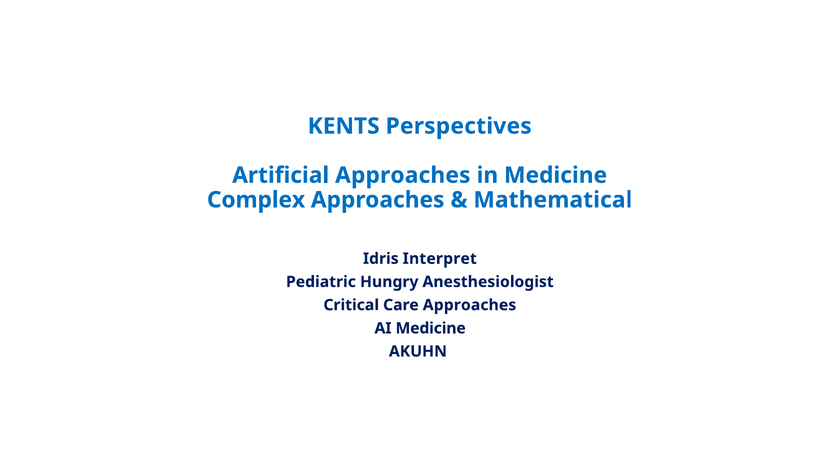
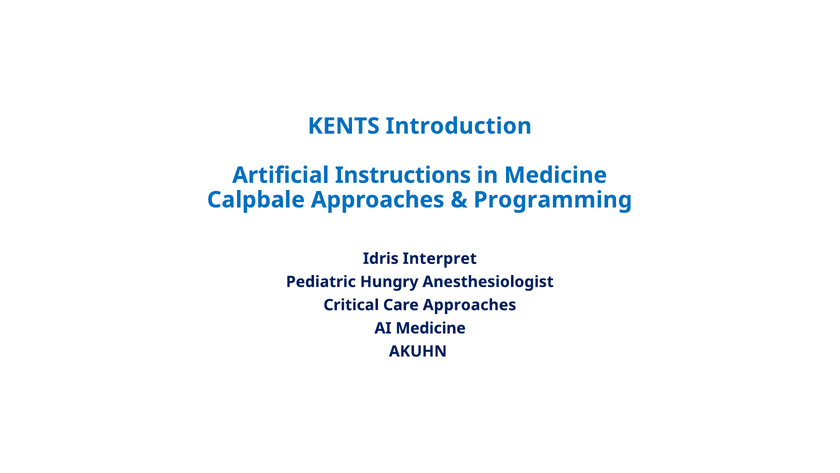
Perspectives: Perspectives -> Introduction (459, 126)
Artificial Approaches: Approaches -> Instructions (403, 175)
Complex: Complex -> Calpbale (256, 200)
Mathematical: Mathematical -> Programming (553, 200)
